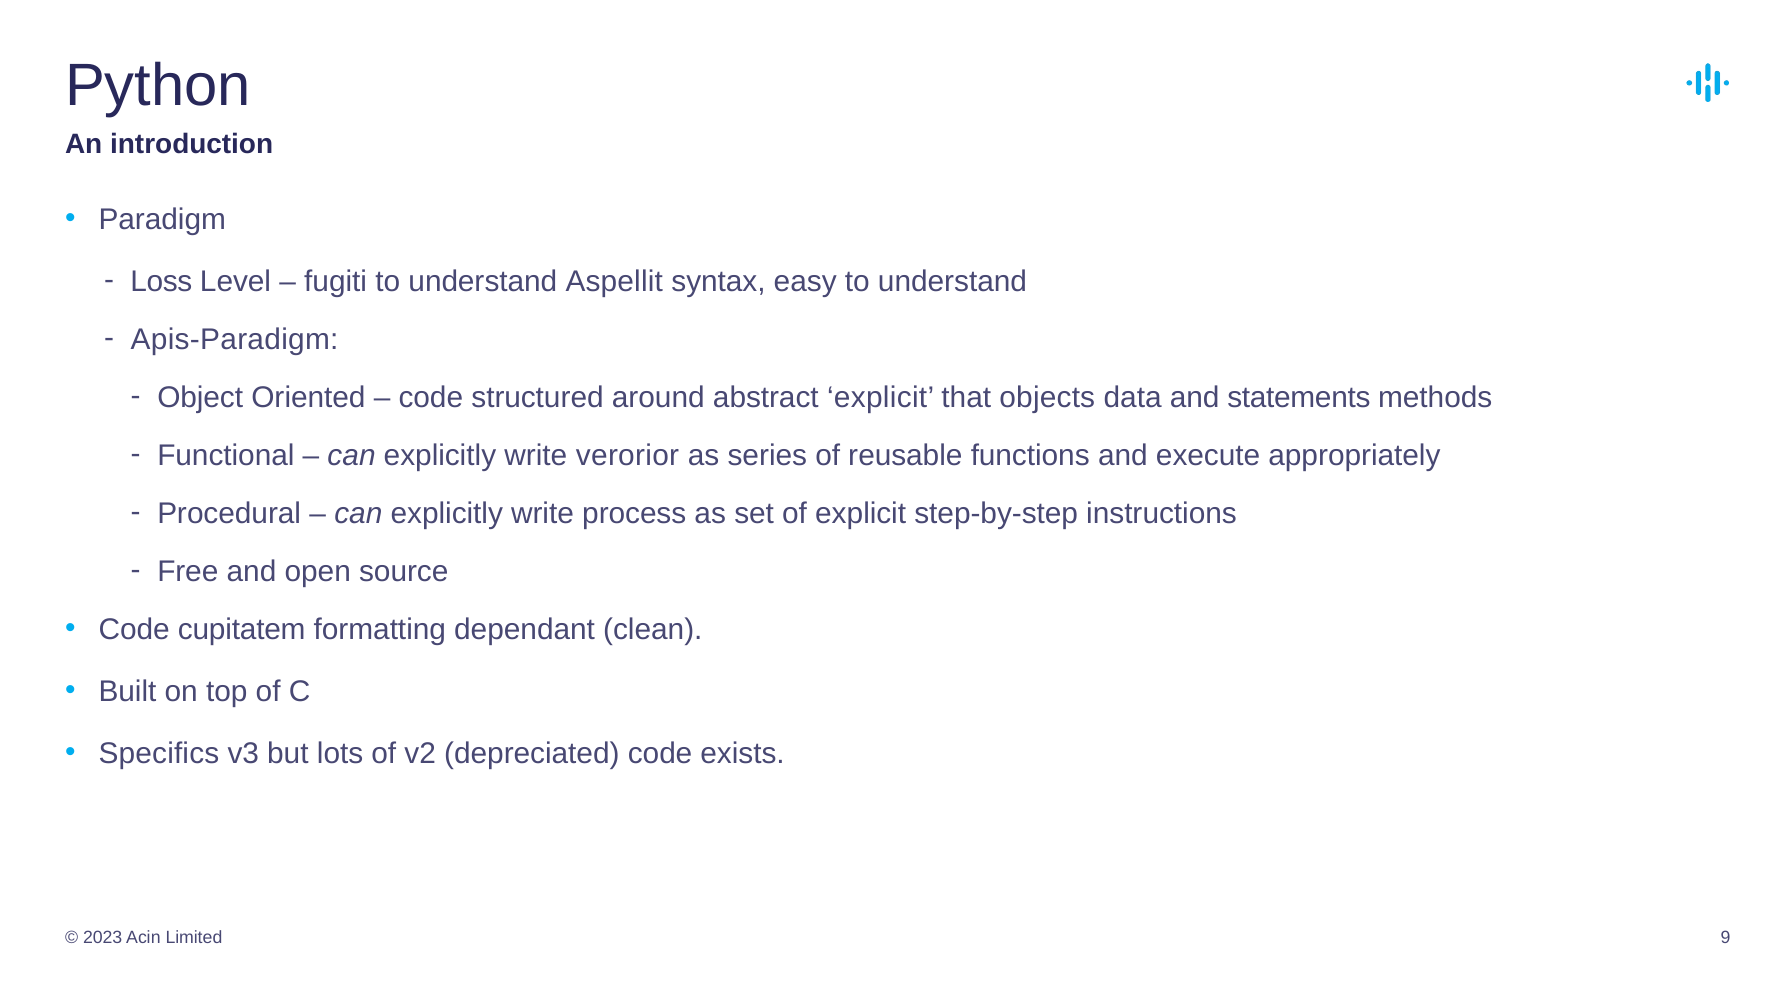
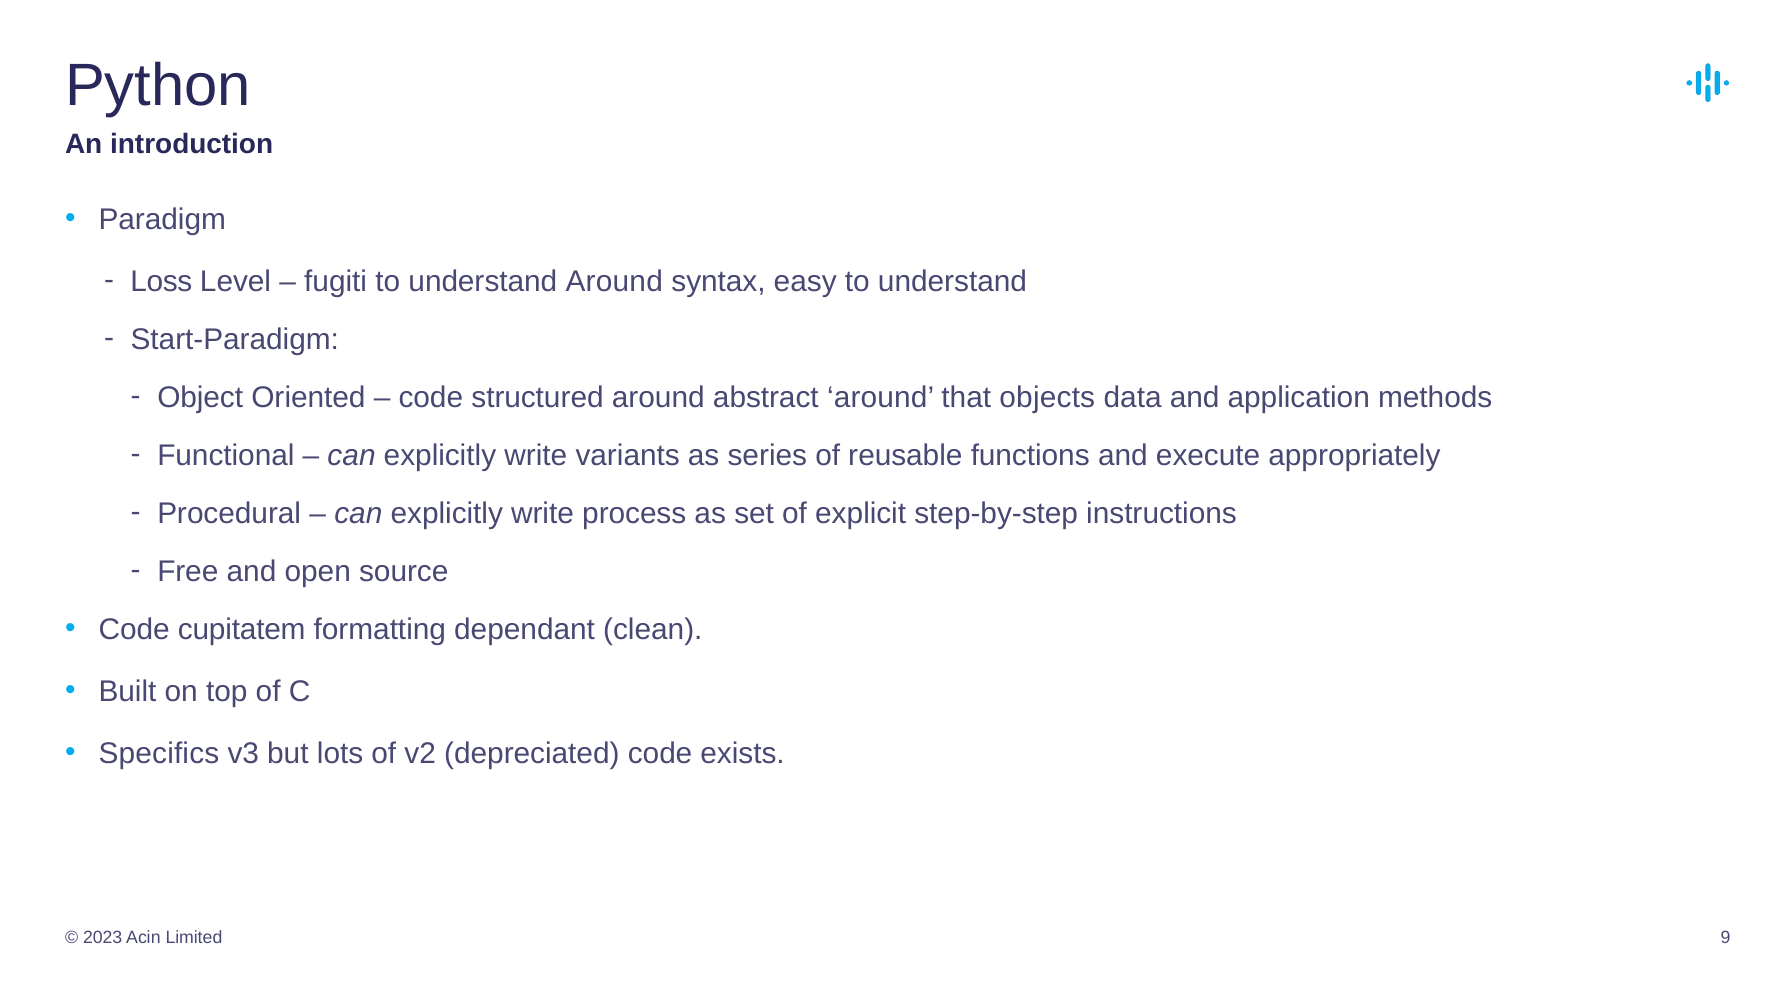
understand Aspellit: Aspellit -> Around (614, 281)
Apis-Paradigm: Apis-Paradigm -> Start-Paradigm (235, 339)
abstract explicit: explicit -> around (881, 397)
statements: statements -> application (1299, 397)
verorior: verorior -> variants (628, 456)
